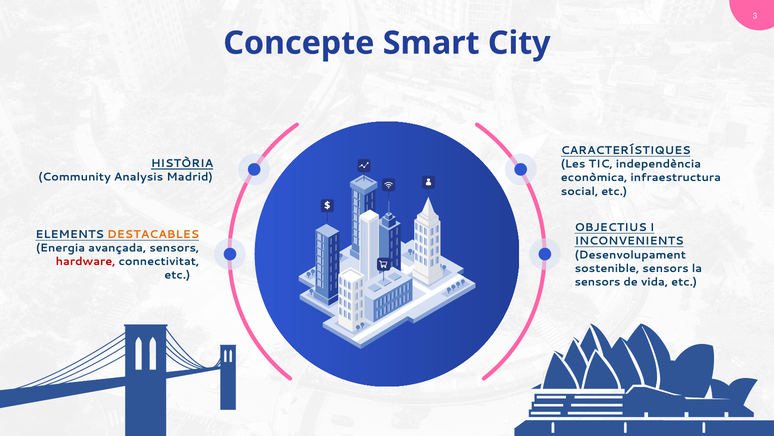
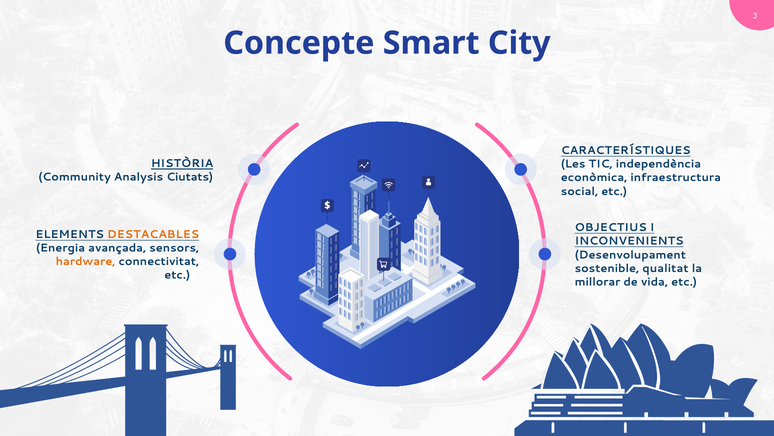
Madrid: Madrid -> Ciutats (190, 177)
hardware colour: red -> orange (86, 261)
sostenible sensors: sensors -> qualitat (665, 268)
sensors: sensors -> millorar (598, 282)
